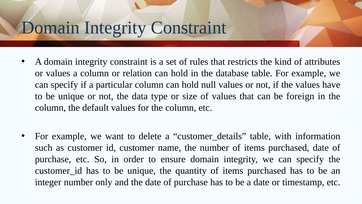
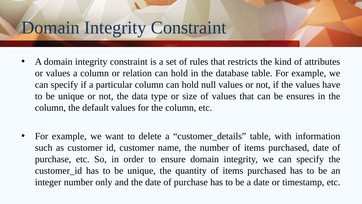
foreign: foreign -> ensures (300, 96)
